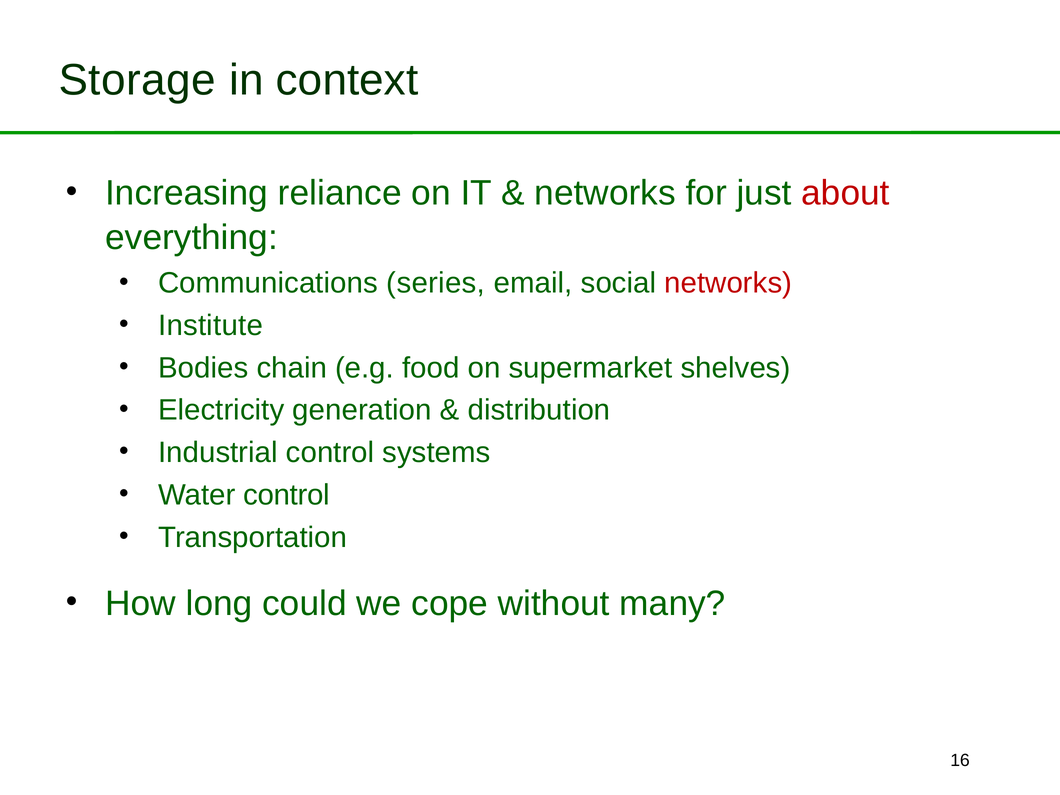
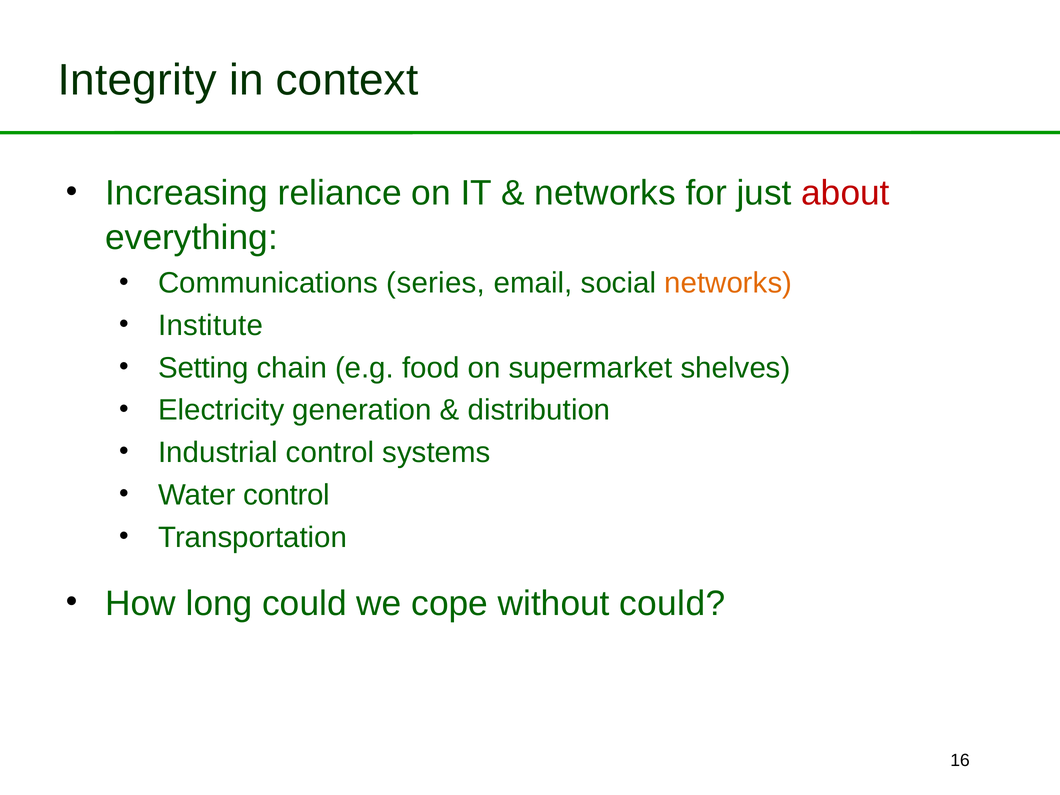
Storage: Storage -> Integrity (137, 80)
networks colour: red -> orange (728, 283)
Bodies: Bodies -> Setting (203, 368)
without many: many -> could (672, 603)
